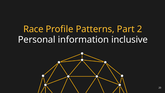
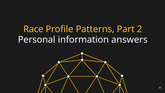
inclusive: inclusive -> answers (129, 40)
